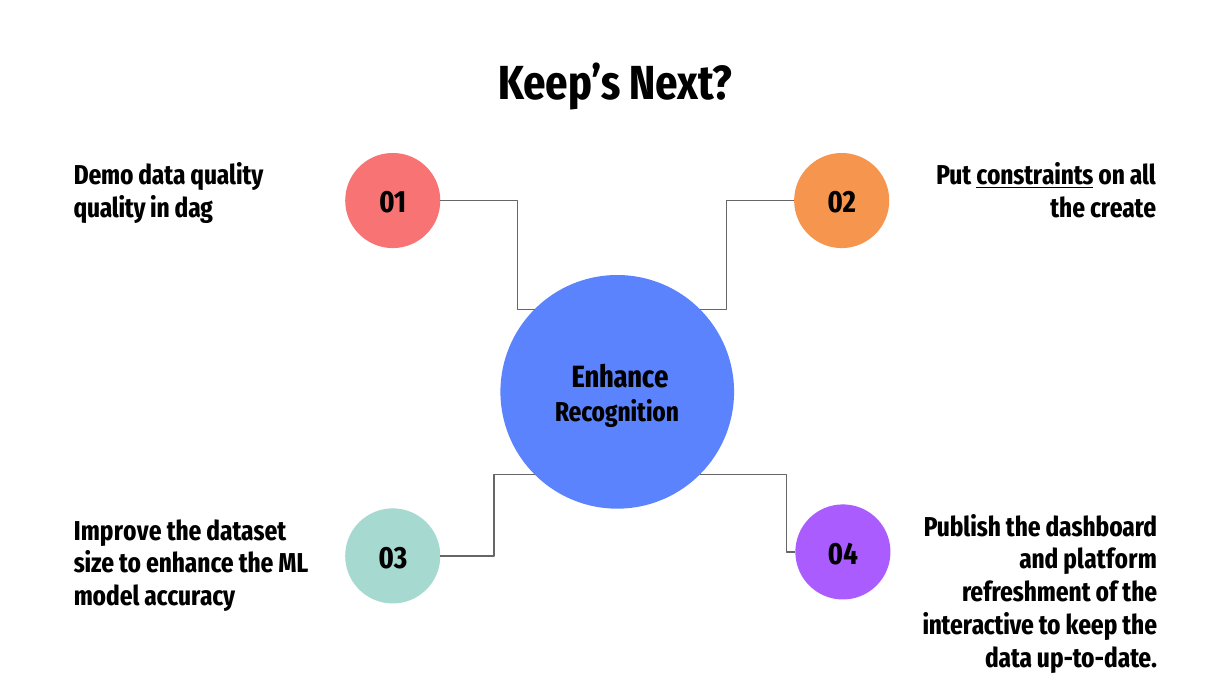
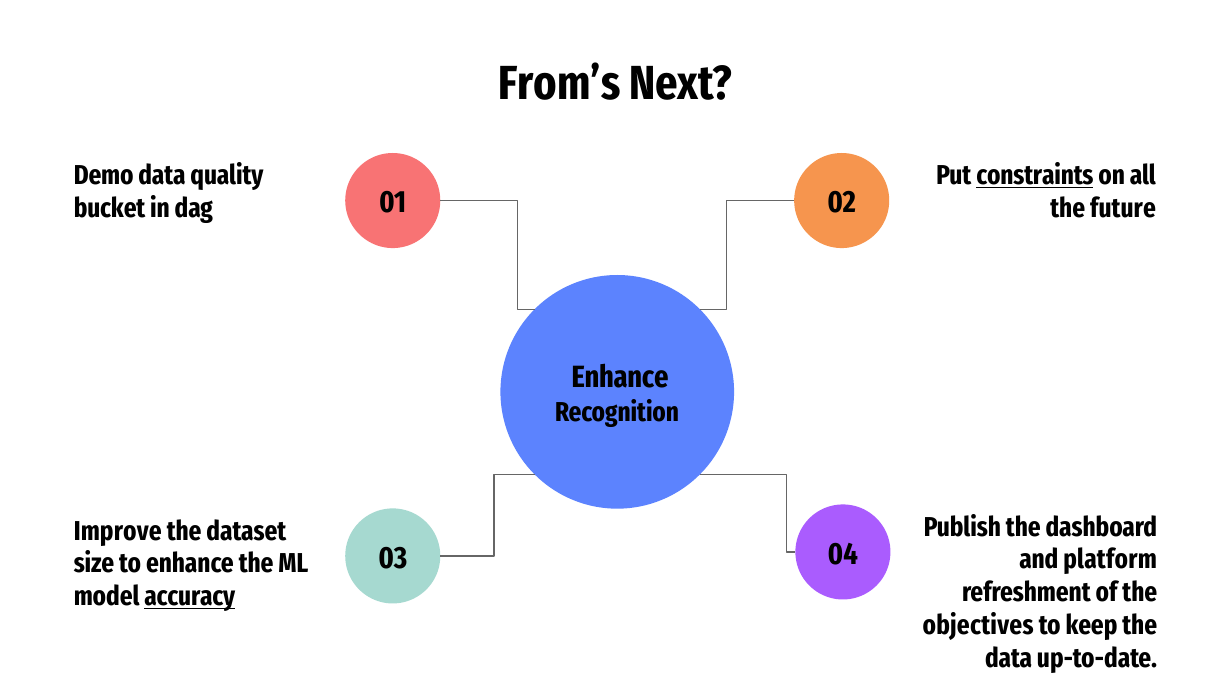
Keep’s: Keep’s -> From’s (559, 84)
quality: quality -> bucket (110, 208)
create: create -> future (1123, 208)
accuracy underline: none -> present (190, 596)
interactive: interactive -> objectives (978, 625)
